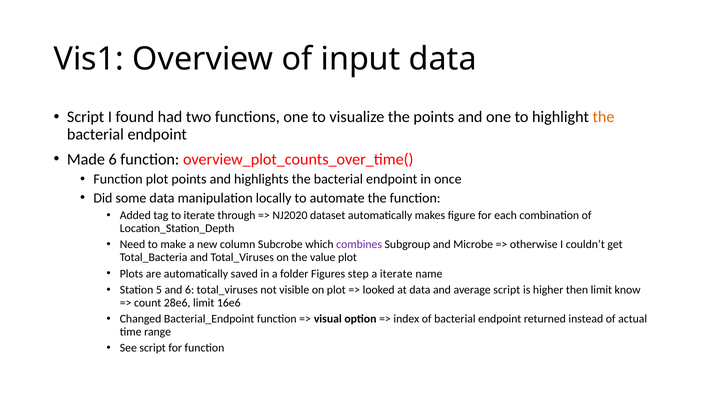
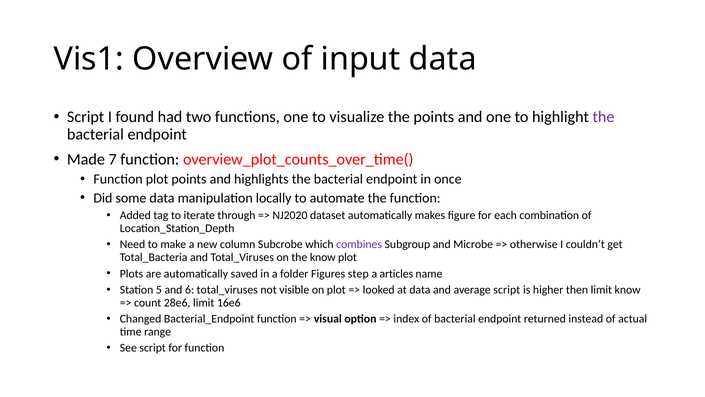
the colour: orange -> purple (604, 117)
Made 6: 6 -> 7 (113, 159)
the value: value -> know (323, 257)
a iterate: iterate -> articles (396, 273)
